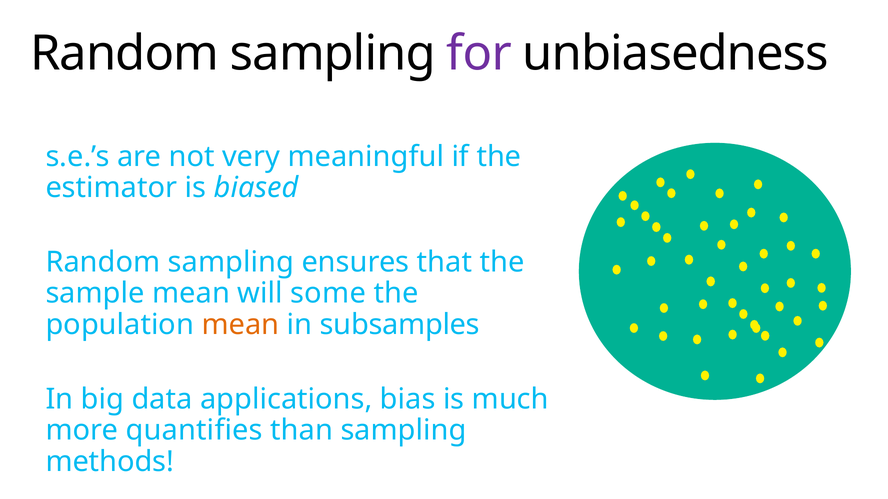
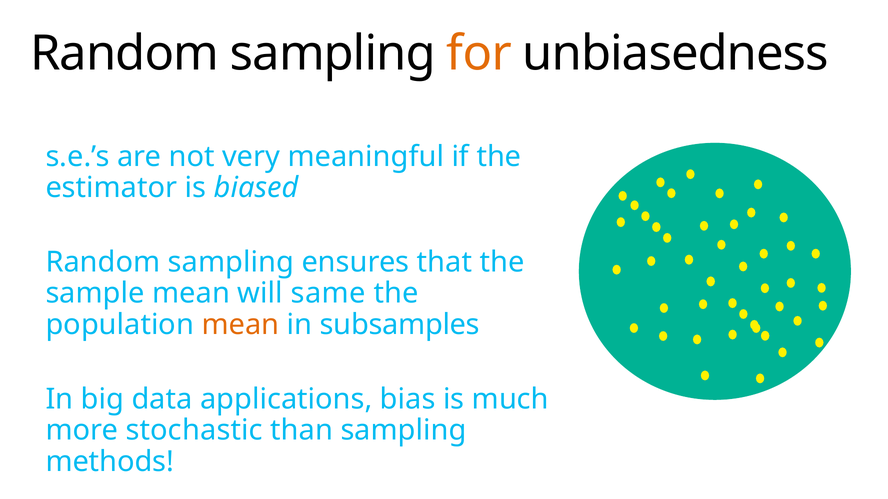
for colour: purple -> orange (479, 54)
some: some -> same (328, 294)
quantifies: quantifies -> stochastic (194, 431)
